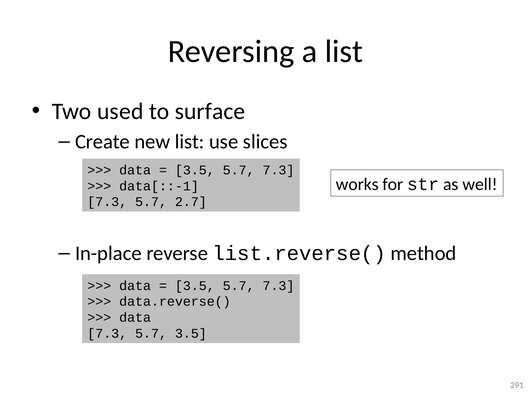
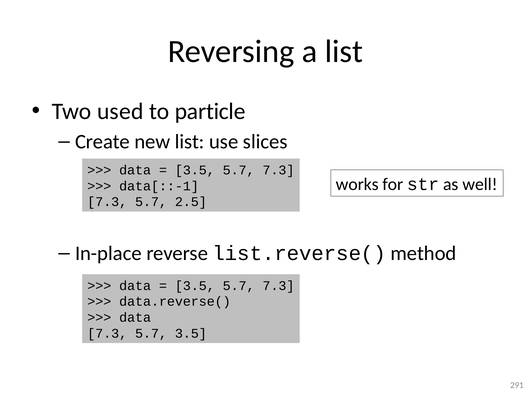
surface: surface -> particle (210, 111)
2.7: 2.7 -> 2.5 (191, 202)
